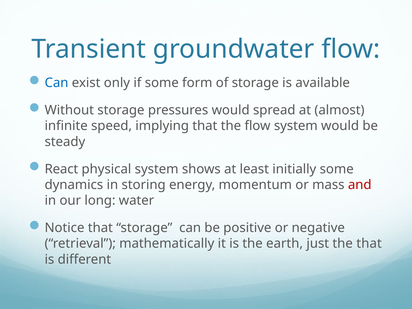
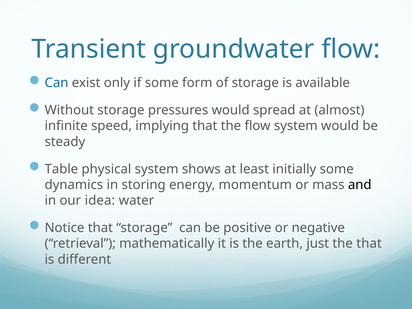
React: React -> Table (61, 169)
and colour: red -> black (360, 185)
long: long -> idea (100, 201)
